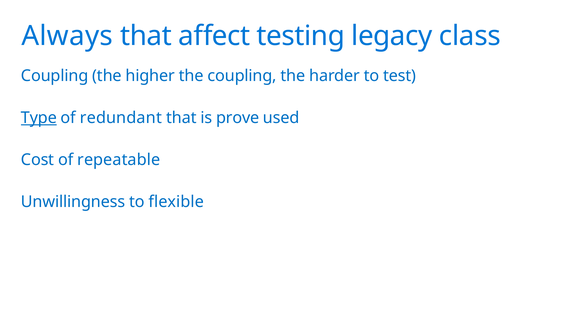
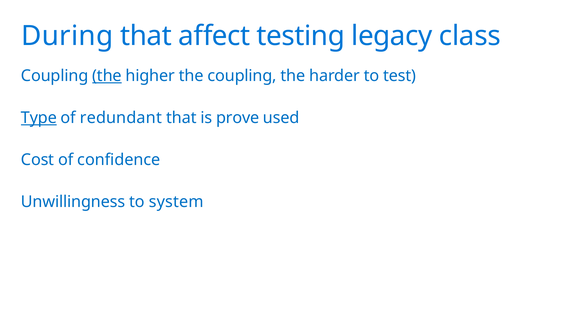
Always: Always -> During (67, 36)
the underline: none -> present (107, 76)
repeatable: repeatable -> confidence (119, 160)
flexible: flexible -> system (176, 202)
